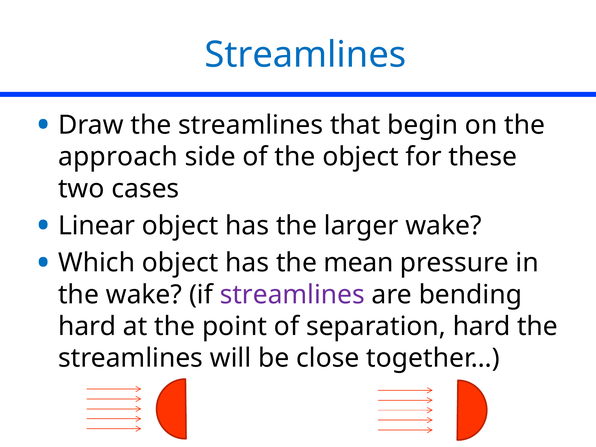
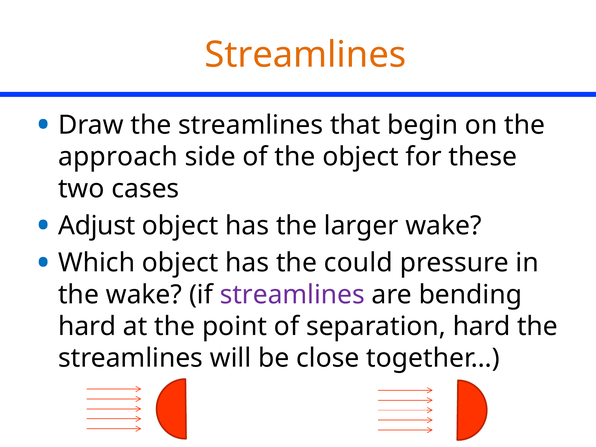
Streamlines colour: blue -> orange (305, 55)
Linear: Linear -> Adjust (97, 226)
mean: mean -> could (358, 263)
